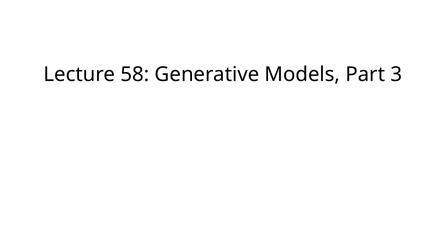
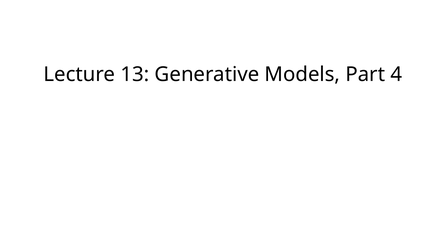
58: 58 -> 13 (135, 74)
3: 3 -> 4 (396, 74)
